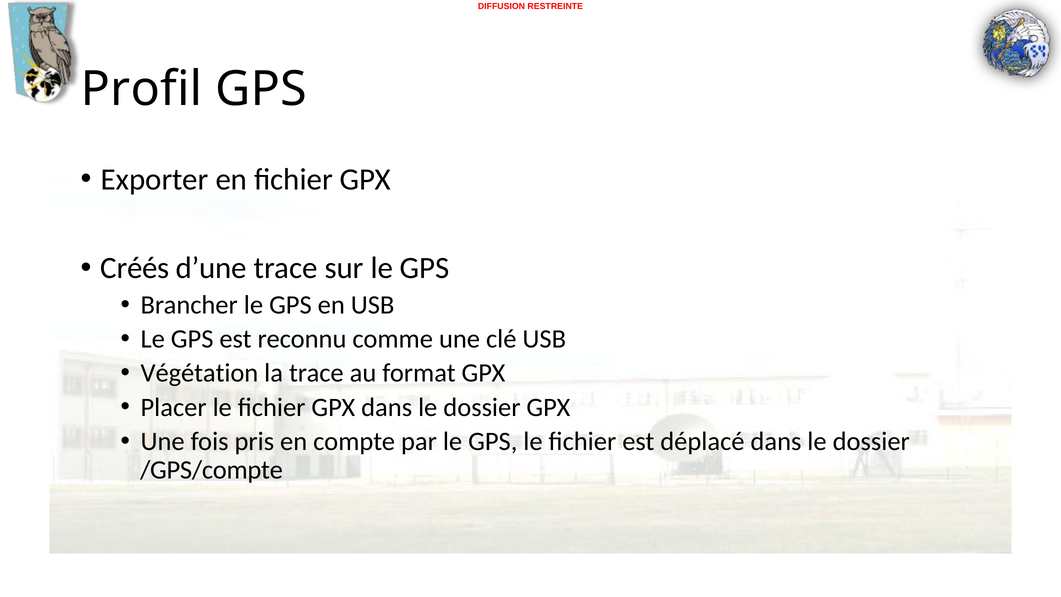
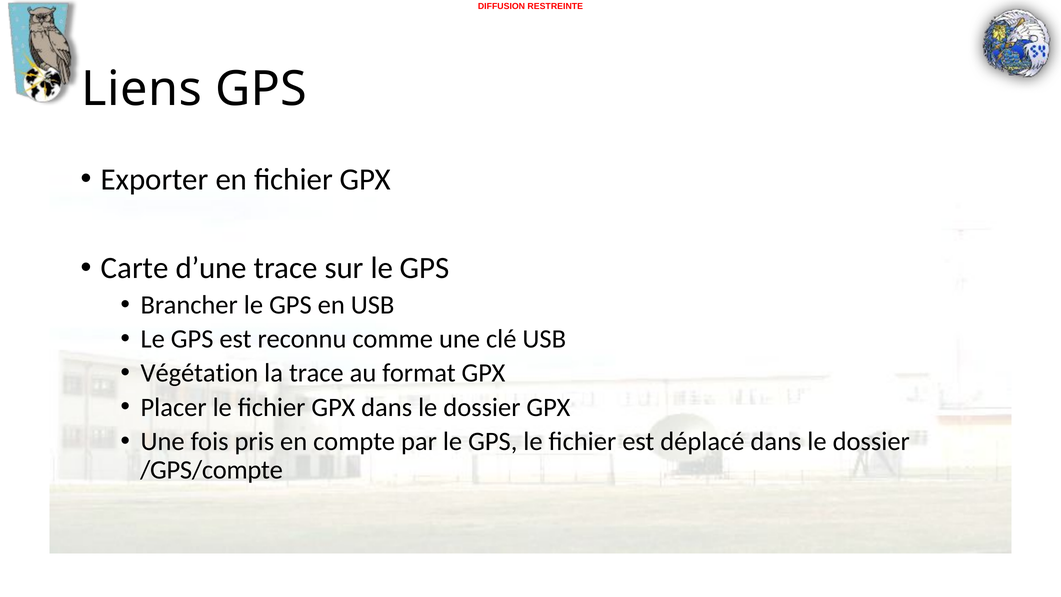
Profil: Profil -> Liens (141, 89)
Créés: Créés -> Carte (135, 268)
